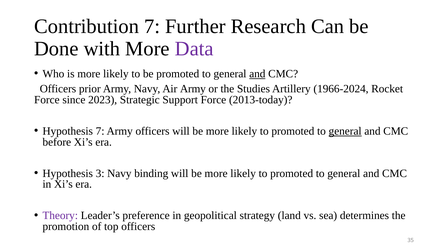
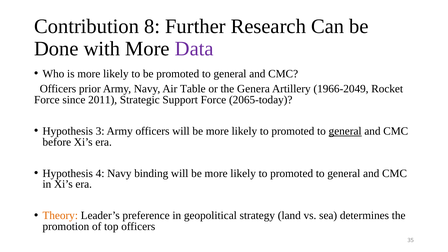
Contribution 7: 7 -> 8 (152, 27)
and underline: present -> none (257, 74)
Air Army: Army -> Table (193, 89)
Studies: Studies -> Genera (253, 89)
1966-2024: 1966-2024 -> 1966-2049 (341, 89)
2023: 2023 -> 2011 (103, 100)
2013-today: 2013-today -> 2065-today (261, 100)
Hypothesis 7: 7 -> 3 (100, 131)
3: 3 -> 4 (100, 173)
Theory colour: purple -> orange (60, 216)
